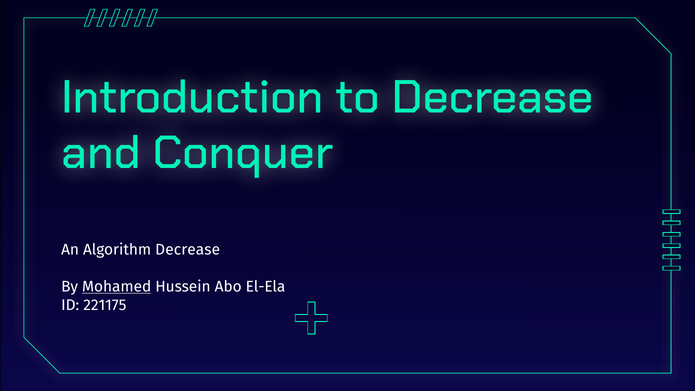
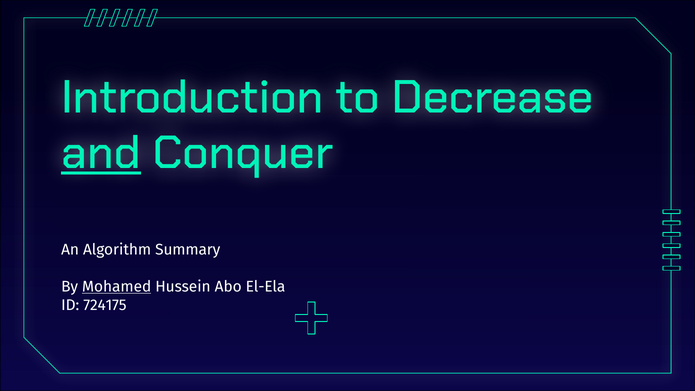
and underline: none -> present (101, 153)
Algorithm Decrease: Decrease -> Summary (188, 250)
221175: 221175 -> 724175 (105, 305)
